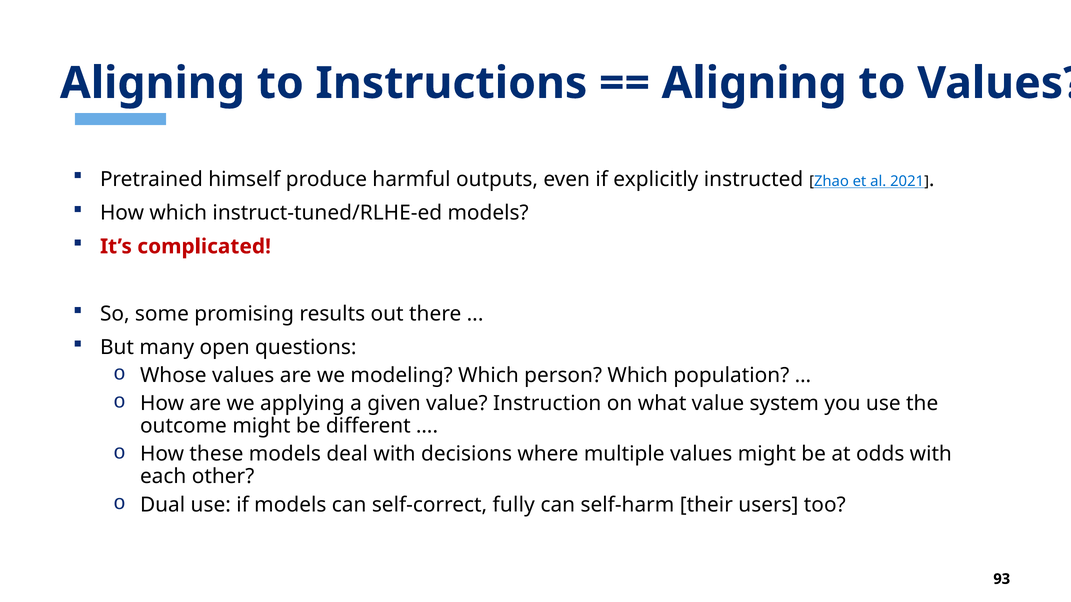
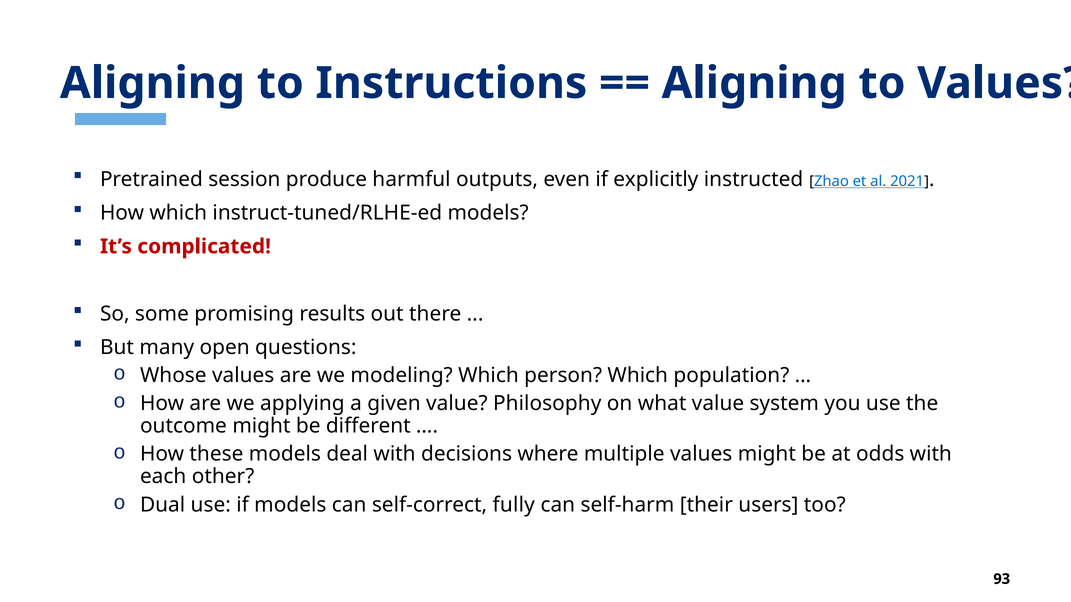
himself: himself -> session (244, 179)
Instruction: Instruction -> Philosophy (547, 404)
